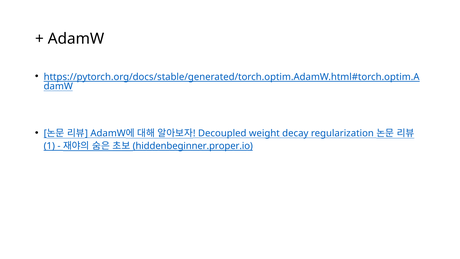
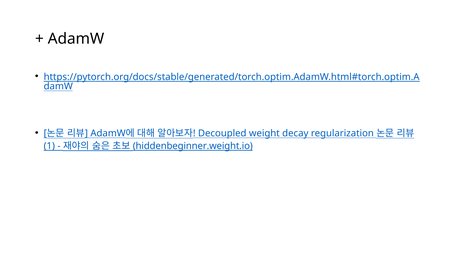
hiddenbeginner.proper.io: hiddenbeginner.proper.io -> hiddenbeginner.weight.io (193, 146)
